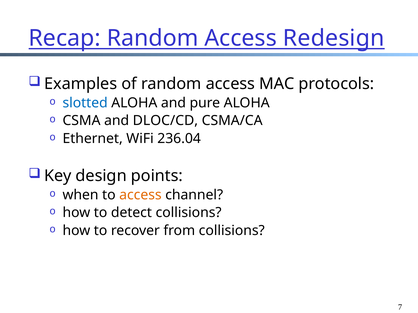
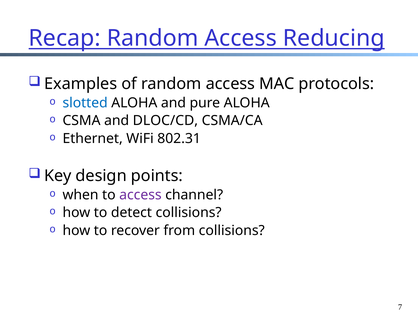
Redesign: Redesign -> Reducing (334, 38)
236.04: 236.04 -> 802.31 (179, 139)
access colour: orange -> purple (140, 195)
